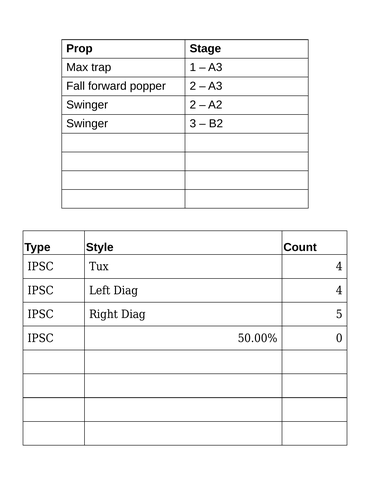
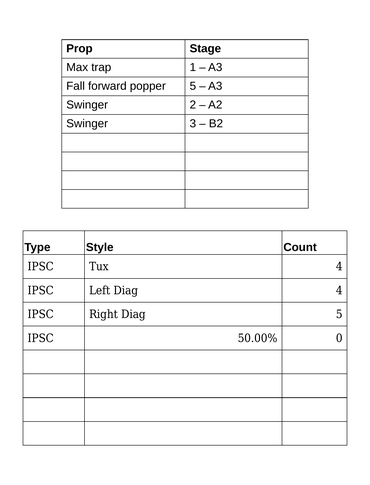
popper 2: 2 -> 5 (193, 86)
